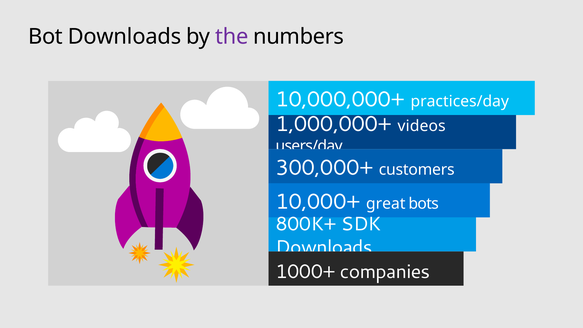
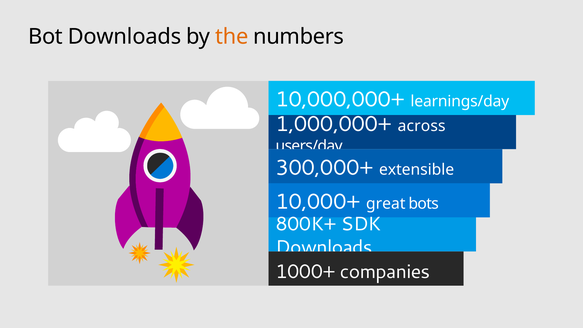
the colour: purple -> orange (232, 37)
practices/day: practices/day -> learnings/day (460, 101)
videos: videos -> across (422, 126)
customers: customers -> extensible (417, 170)
